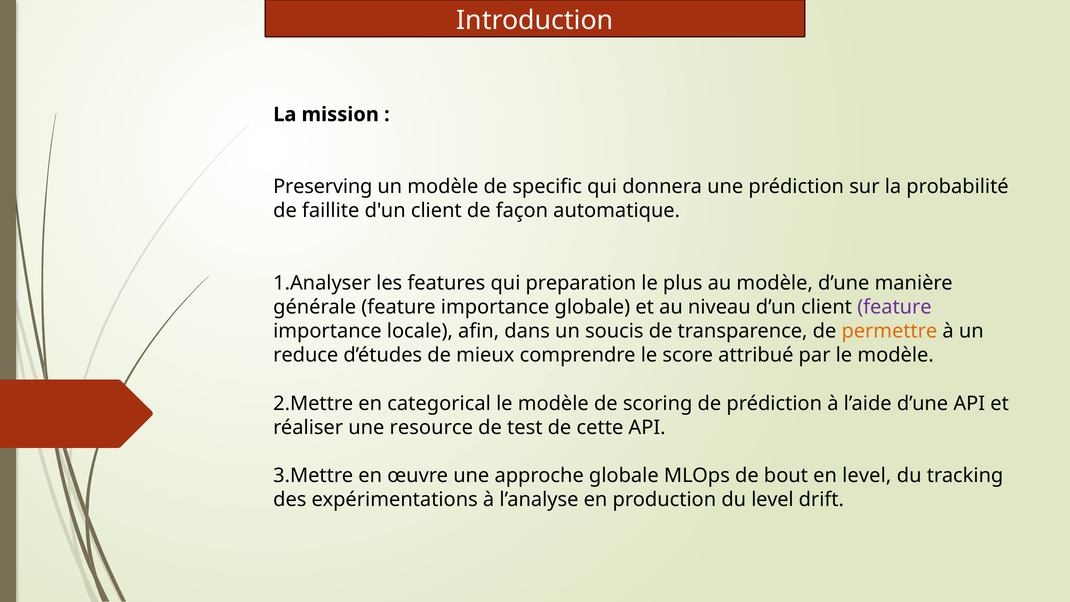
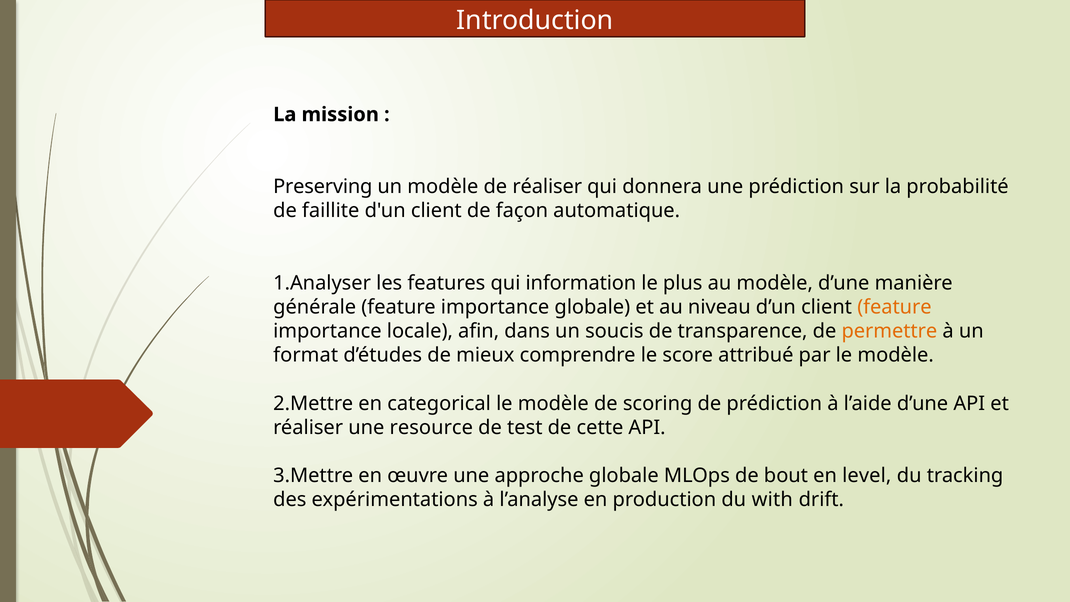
de specific: specific -> réaliser (547, 187)
preparation: preparation -> information (581, 283)
feature colour: purple -> orange (894, 307)
reduce: reduce -> format (306, 355)
du level: level -> with (772, 500)
